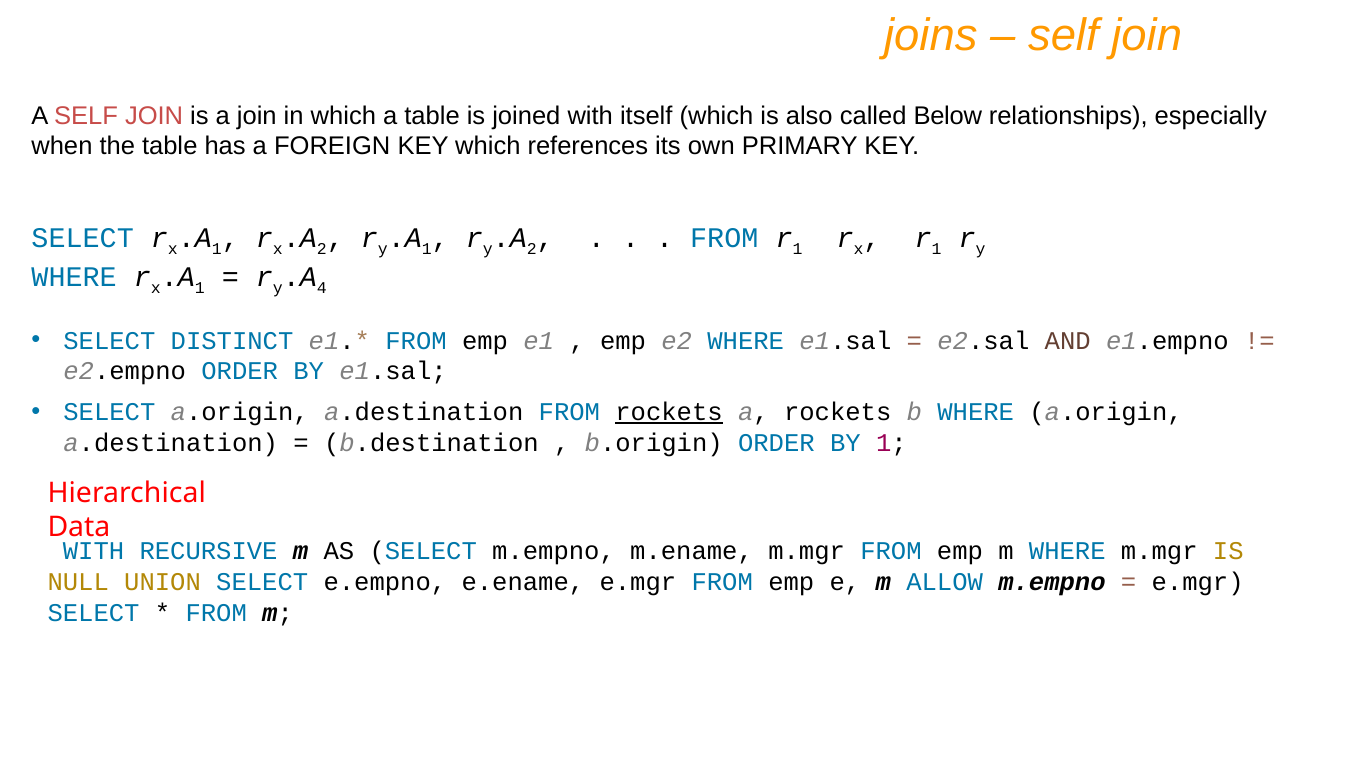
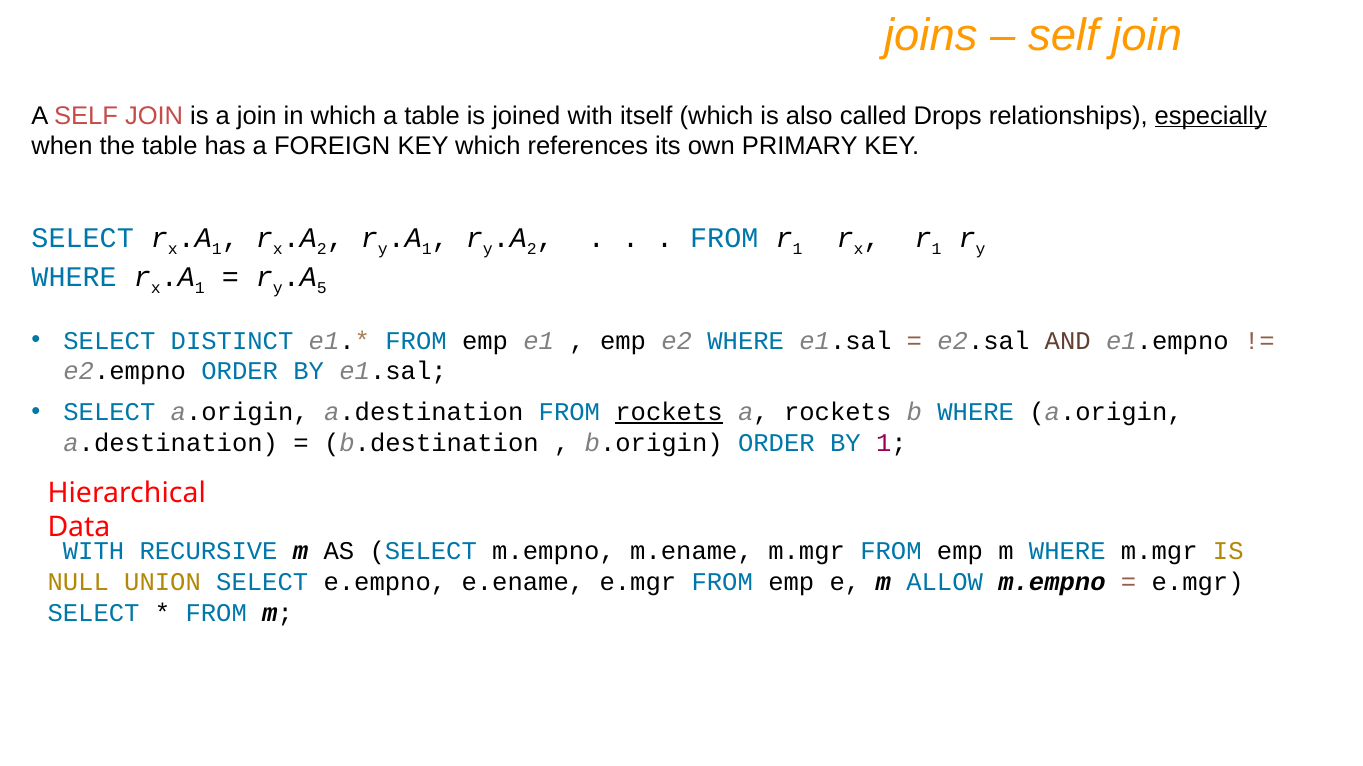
Below: Below -> Drops (948, 116)
especially underline: none -> present (1211, 116)
4: 4 -> 5 (322, 288)
